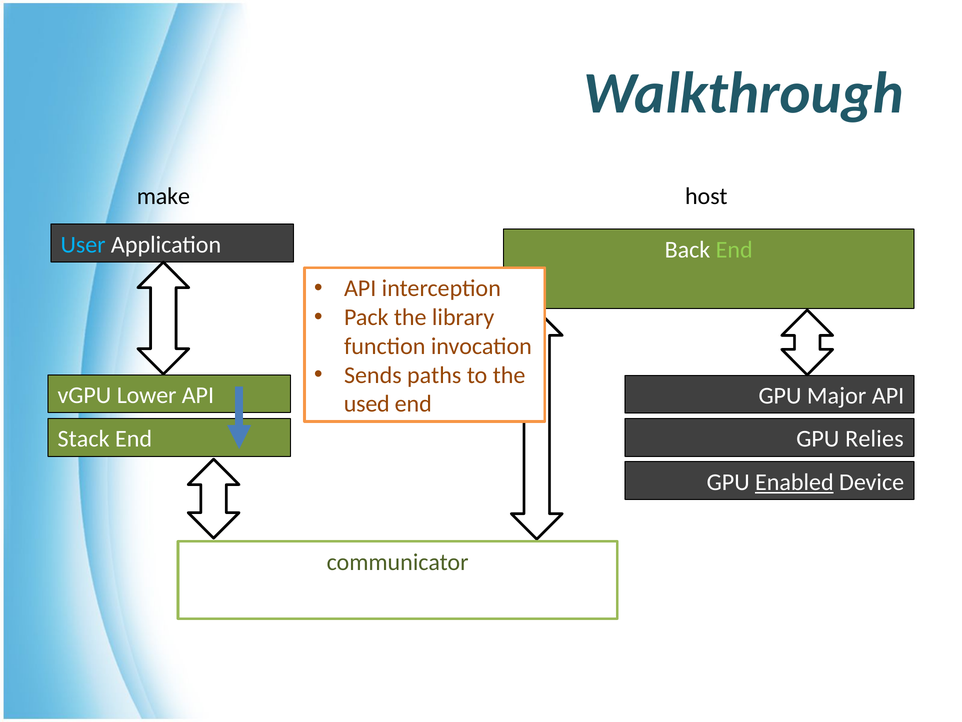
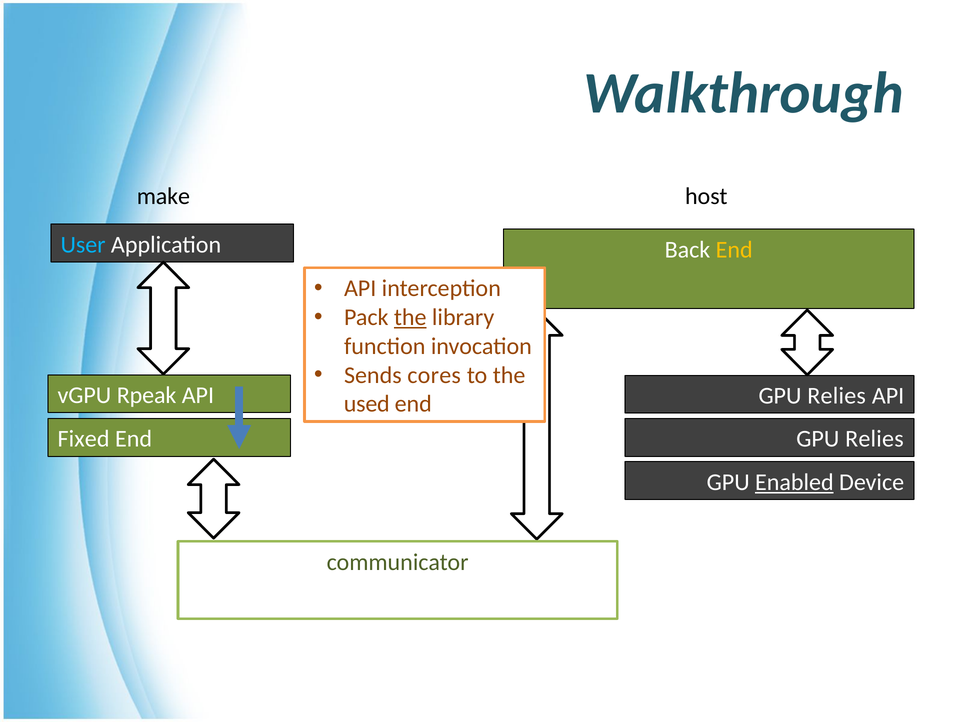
End colour: light green -> yellow (734, 250)
the underline: none -> present (410, 317)
paths: paths -> cores (434, 375)
Lower: Lower -> Rpeak (147, 395)
Major: Major -> Relies (837, 396)
Stack: Stack -> Fixed (84, 439)
